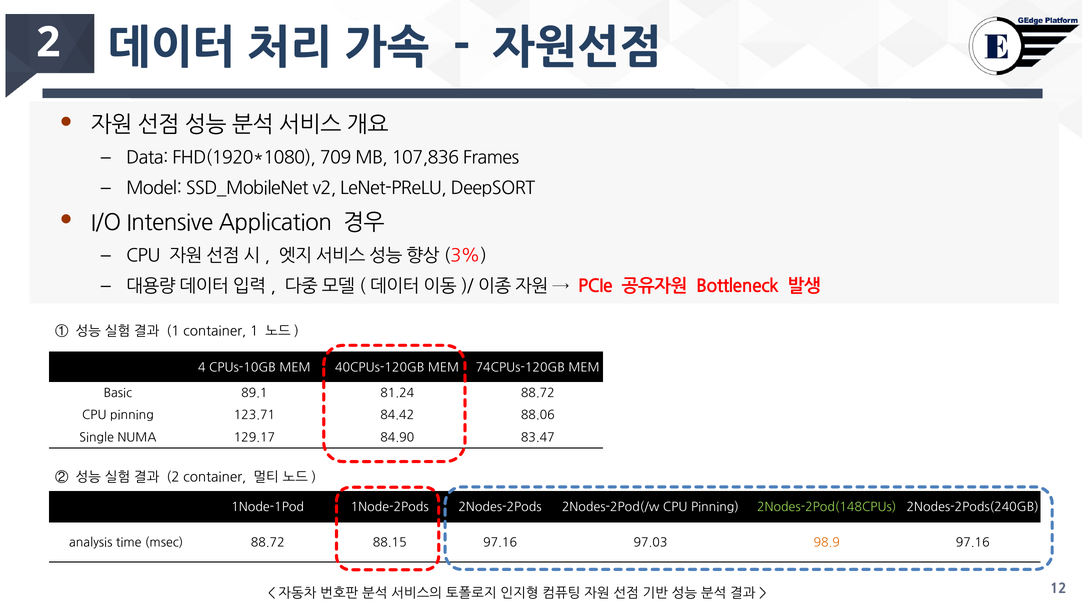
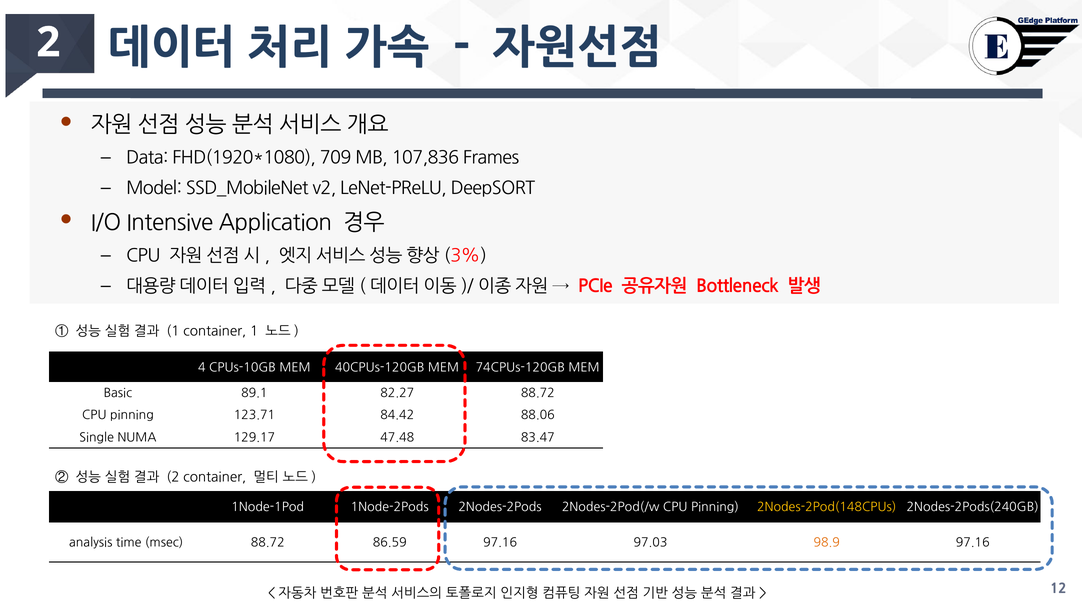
81.24: 81.24 -> 82.27 (397, 393)
84.90: 84.90 -> 47.48 (397, 438)
2Nodes-2Pod(148CPUs colour: light green -> yellow (827, 507)
88.15: 88.15 -> 86.59 (390, 542)
